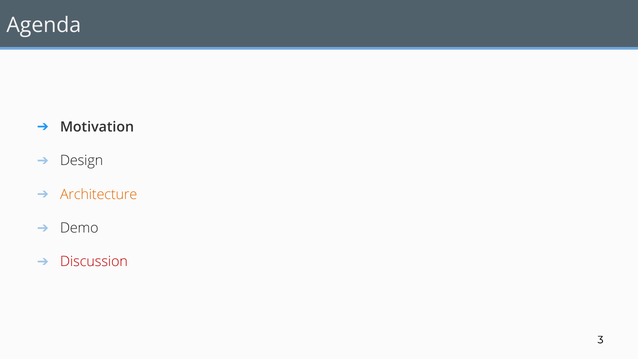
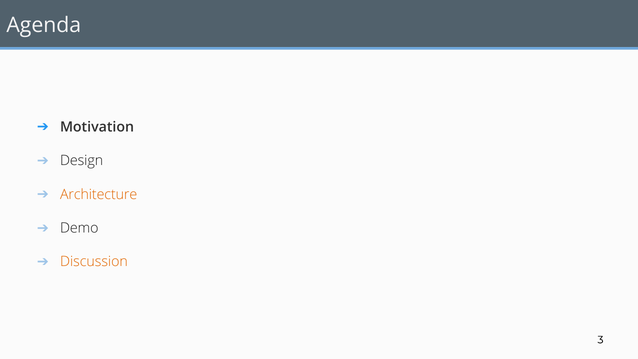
Discussion colour: red -> orange (94, 262)
